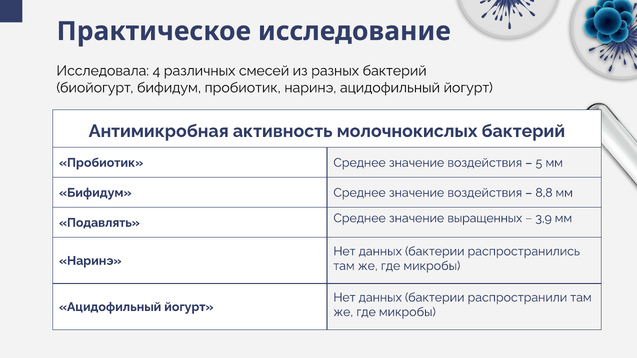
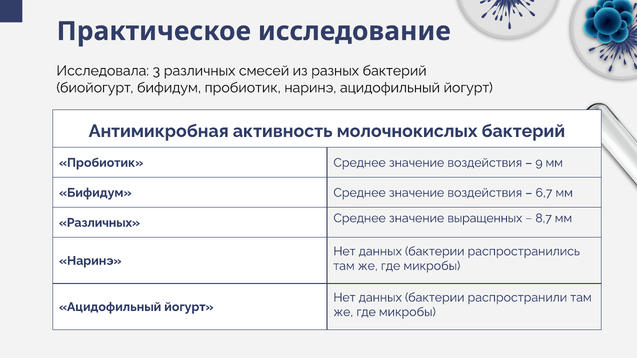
4: 4 -> 3 (156, 71)
5: 5 -> 9 (539, 163)
8,8: 8,8 -> 6,7 (544, 193)
Подавлять: Подавлять -> Различных (99, 223)
3,9: 3,9 -> 8,7 (544, 218)
